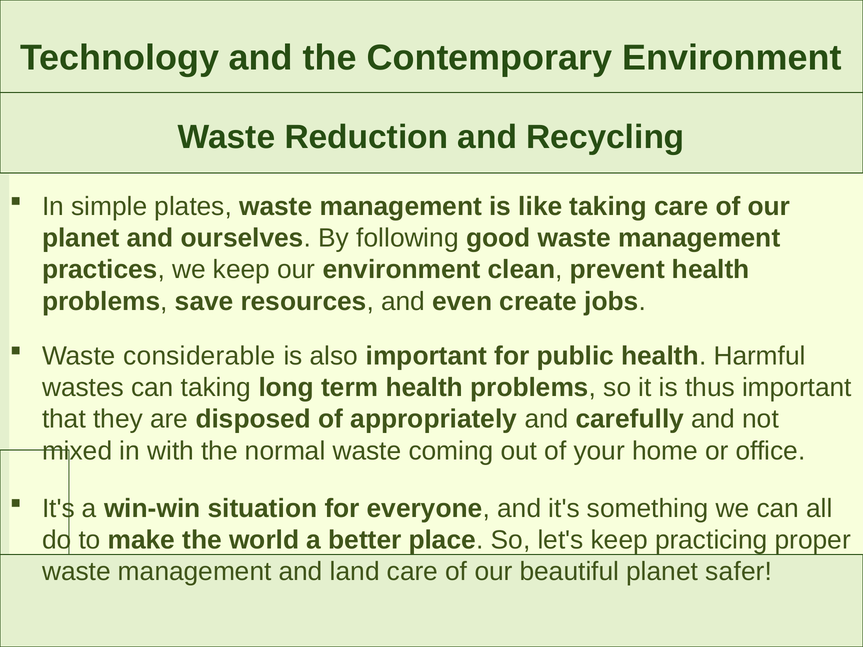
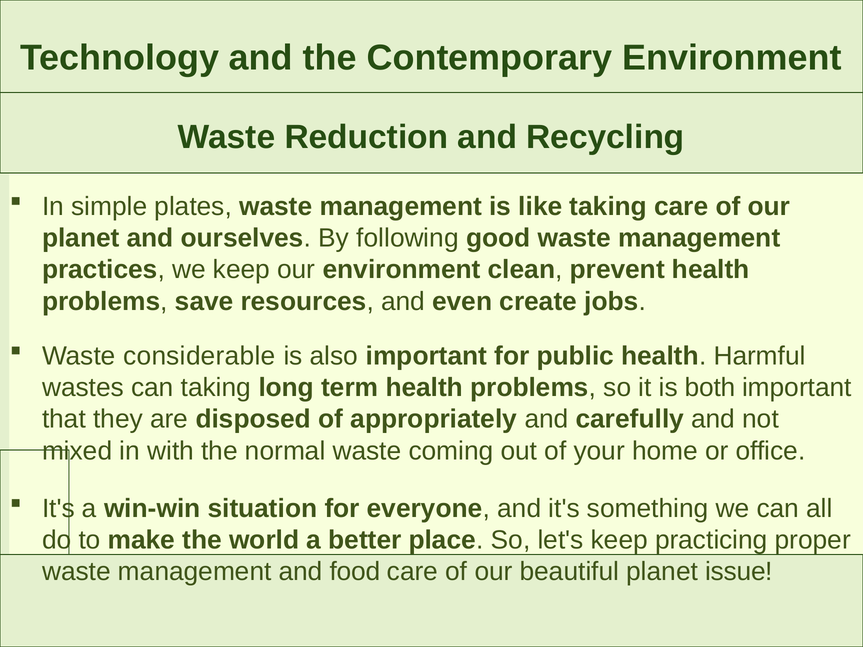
thus: thus -> both (710, 388)
land: land -> food (355, 572)
safer: safer -> issue (739, 572)
